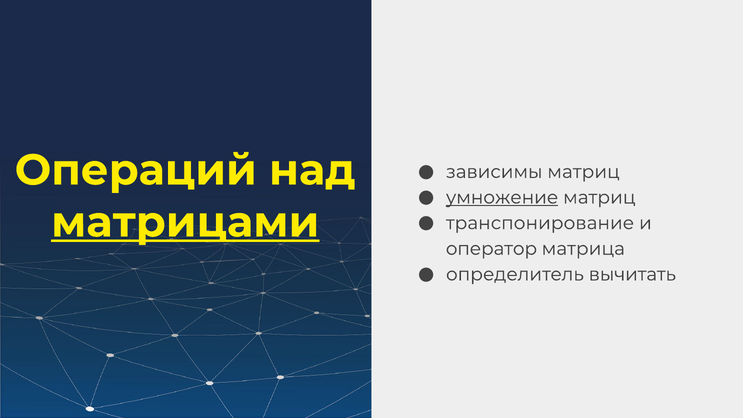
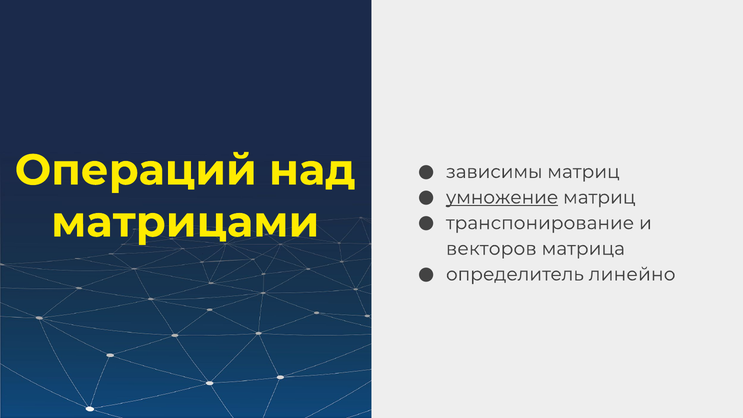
матрицами underline: present -> none (185, 222)
оператор: оператор -> векторов (491, 249)
вычитать: вычитать -> линейно (632, 274)
